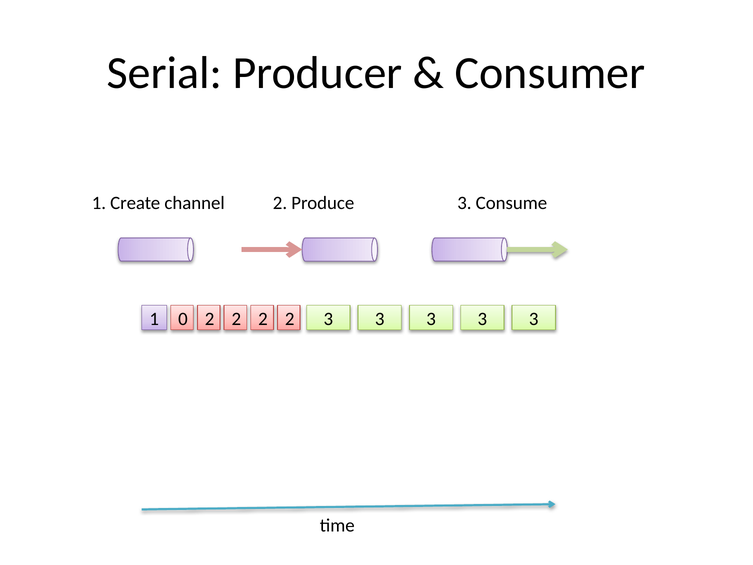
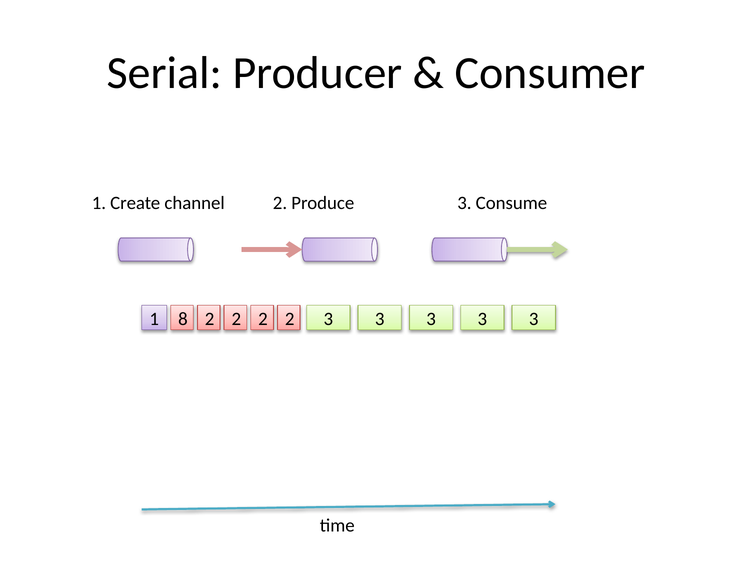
0: 0 -> 8 (183, 319)
